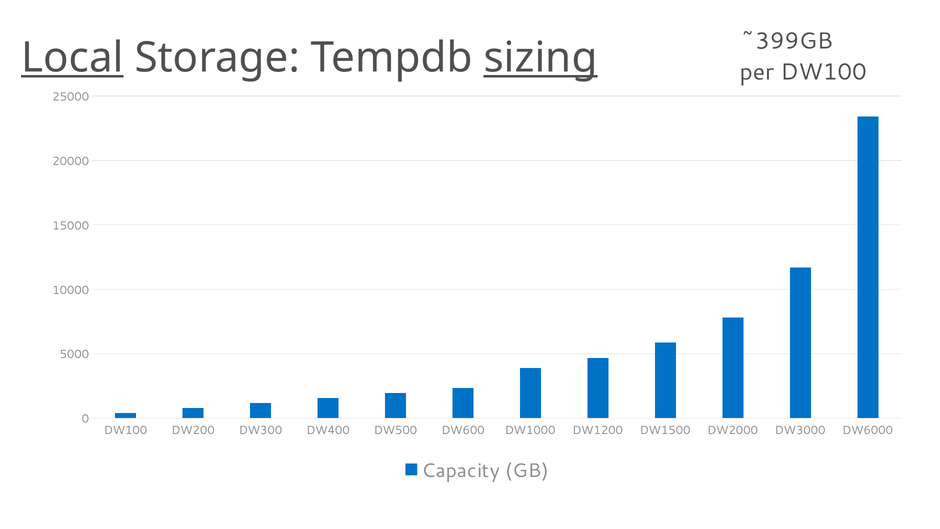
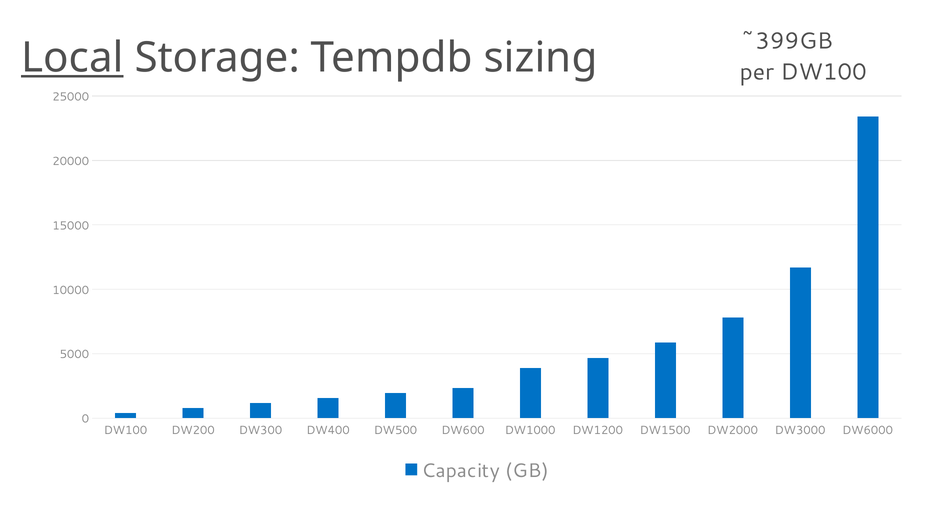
sizing underline: present -> none (541, 58)
